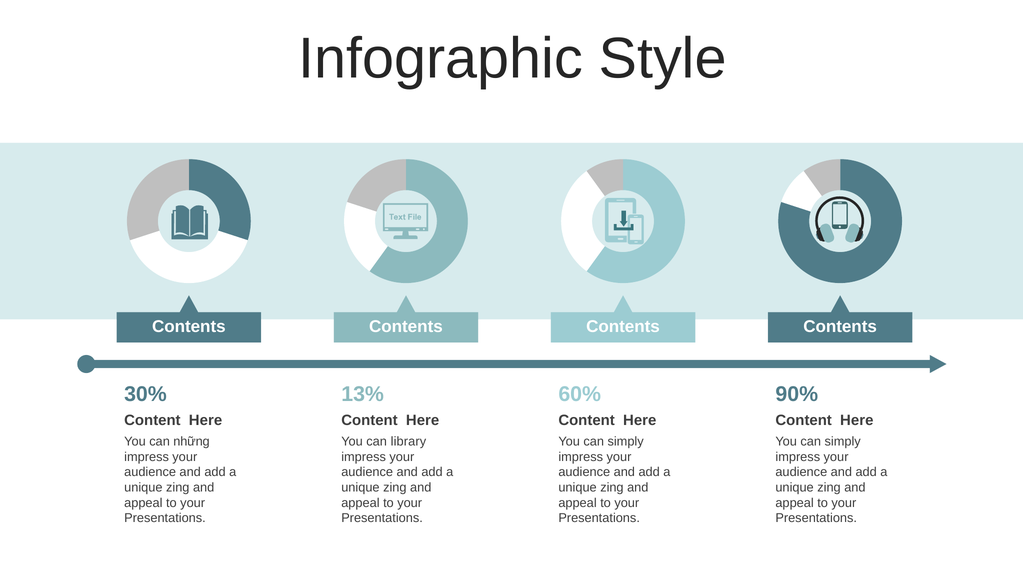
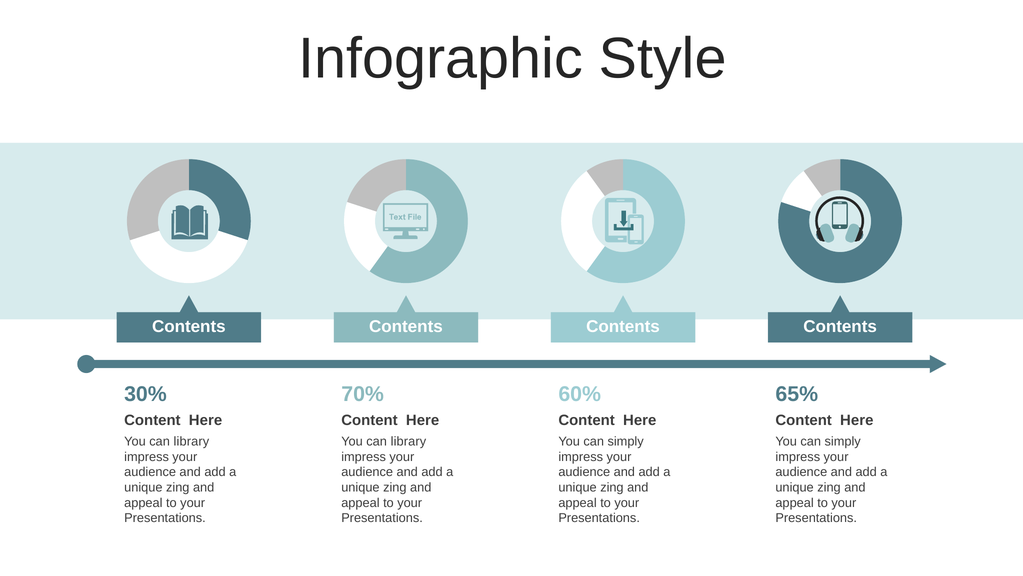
13%: 13% -> 70% (363, 394)
90%: 90% -> 65% (797, 394)
những: những -> library (191, 441)
